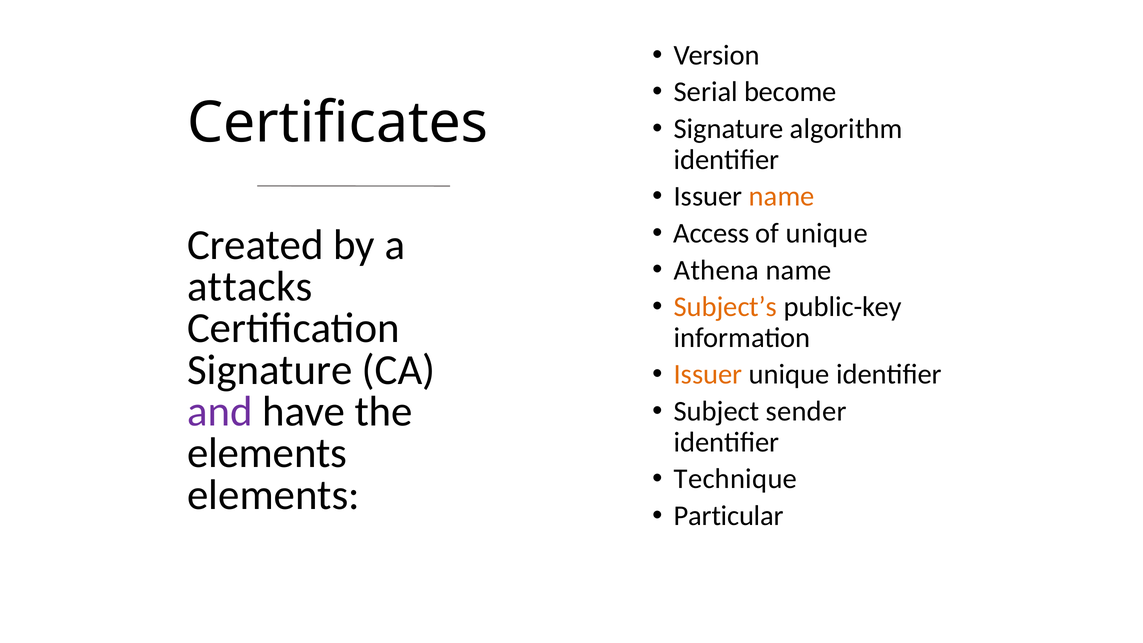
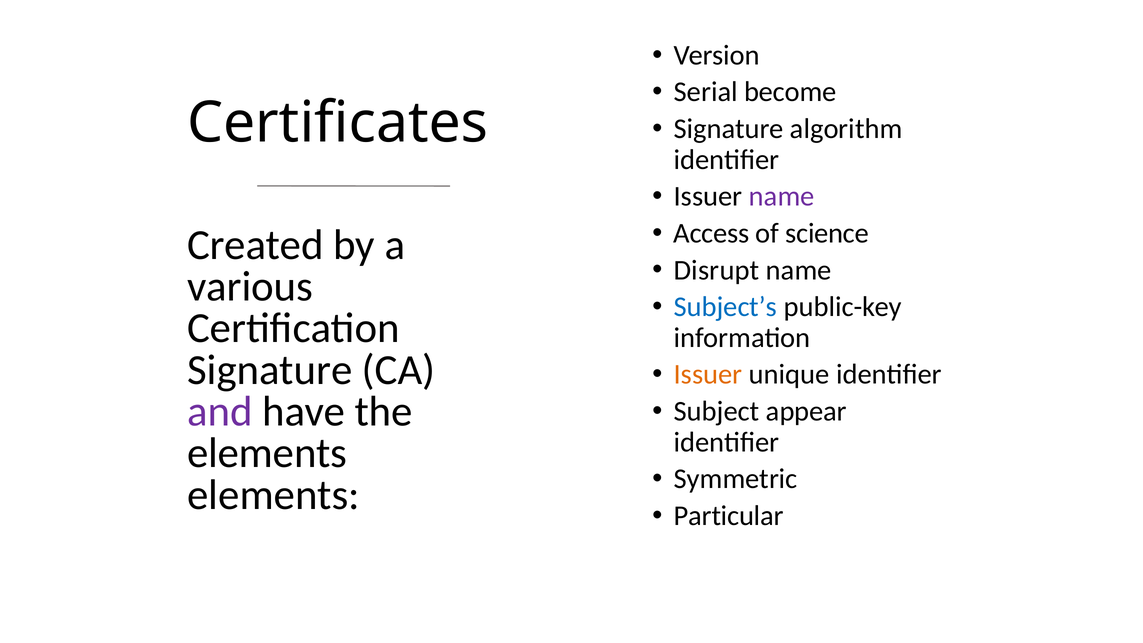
name colour: orange -> purple (782, 196)
of unique: unique -> science (827, 233)
Athena: Athena -> Disrupt (717, 270)
attacks: attacks -> various (250, 287)
Subject’s colour: orange -> blue (725, 307)
sender: sender -> appear (806, 411)
Technique: Technique -> Symmetric (736, 479)
